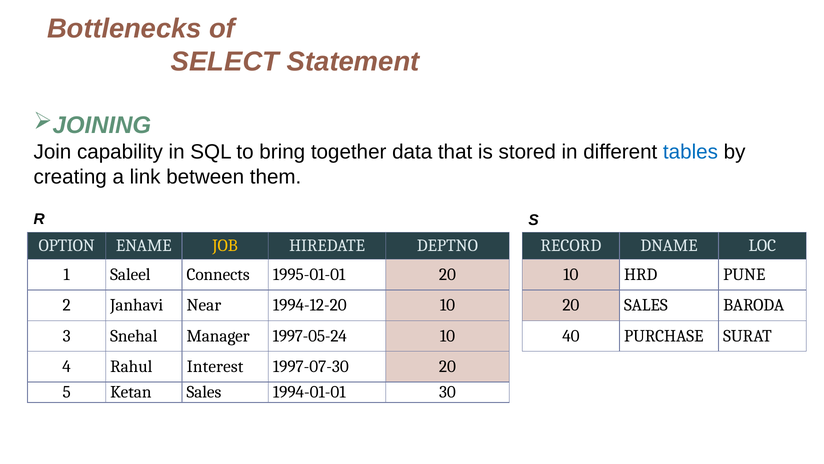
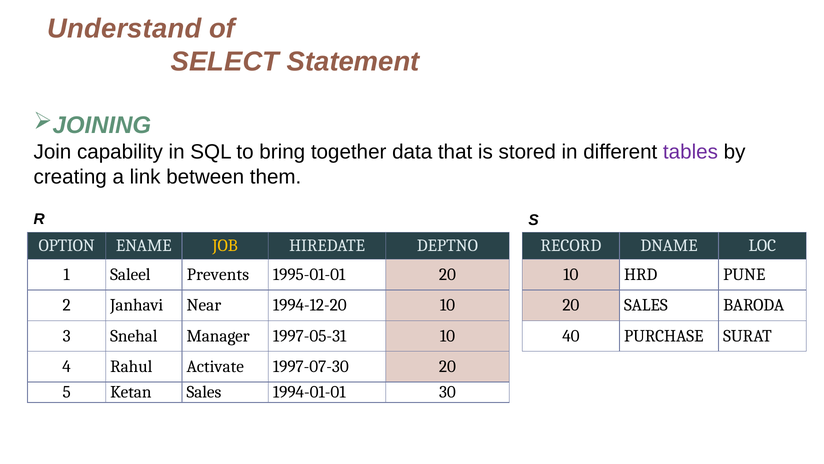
Bottlenecks: Bottlenecks -> Understand (124, 29)
tables colour: blue -> purple (690, 152)
Connects: Connects -> Prevents (218, 274)
1997-05-24: 1997-05-24 -> 1997-05-31 (310, 335)
Interest: Interest -> Activate (215, 366)
